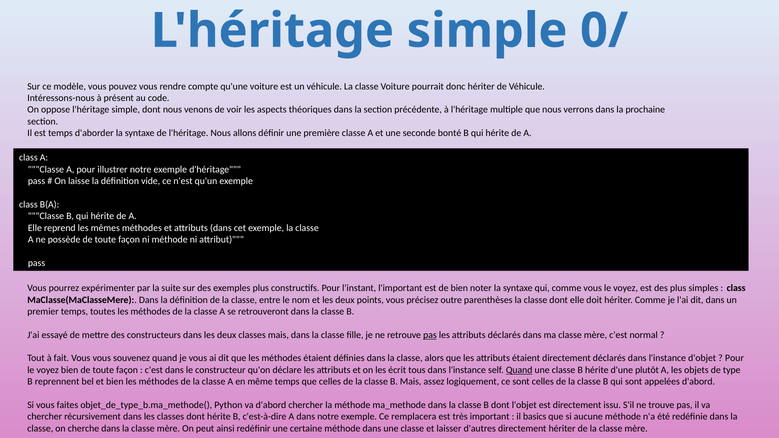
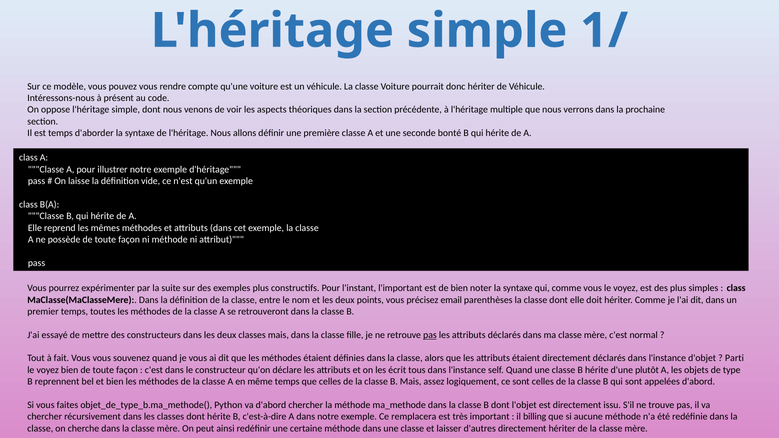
0/: 0/ -> 1/ (604, 31)
outre: outre -> email (451, 300)
Pour: Pour -> Parti (734, 358)
Quand underline: present -> none (519, 370)
basics: basics -> billing (535, 417)
